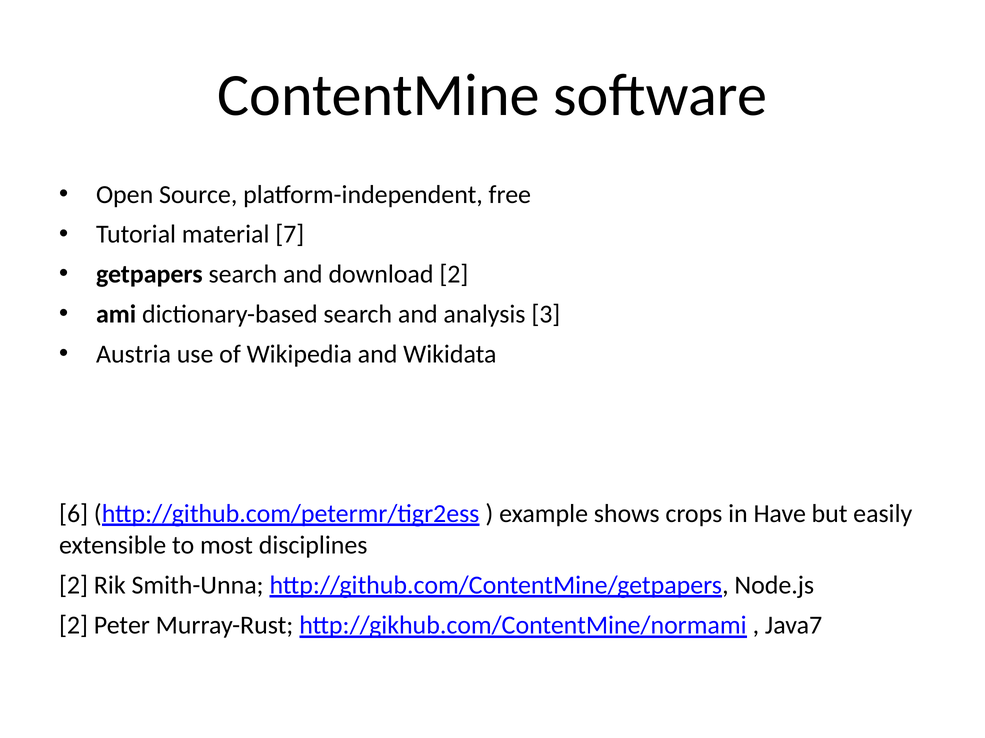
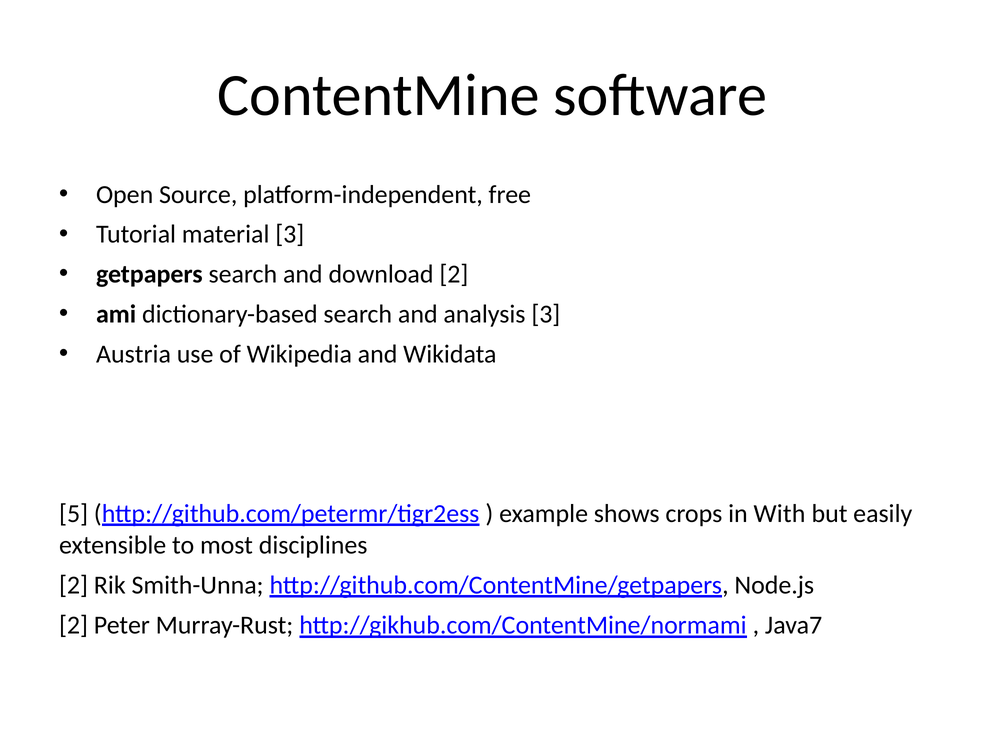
material 7: 7 -> 3 (290, 235)
6: 6 -> 5 (74, 514)
Have: Have -> With (780, 514)
